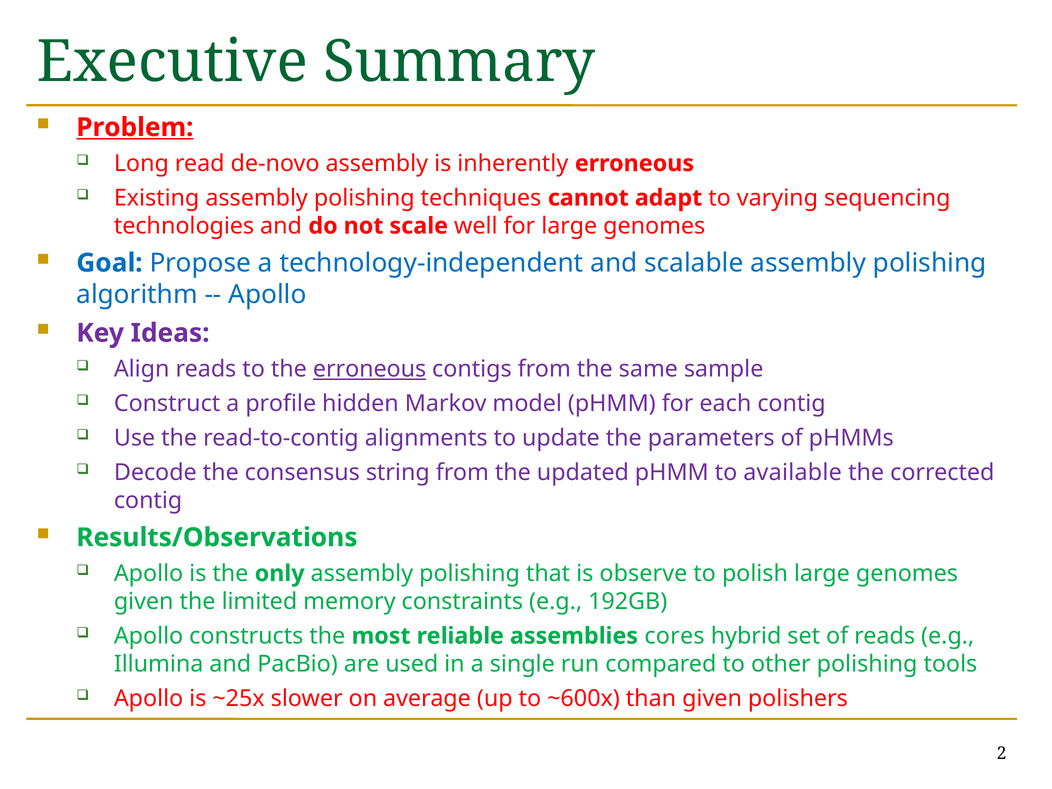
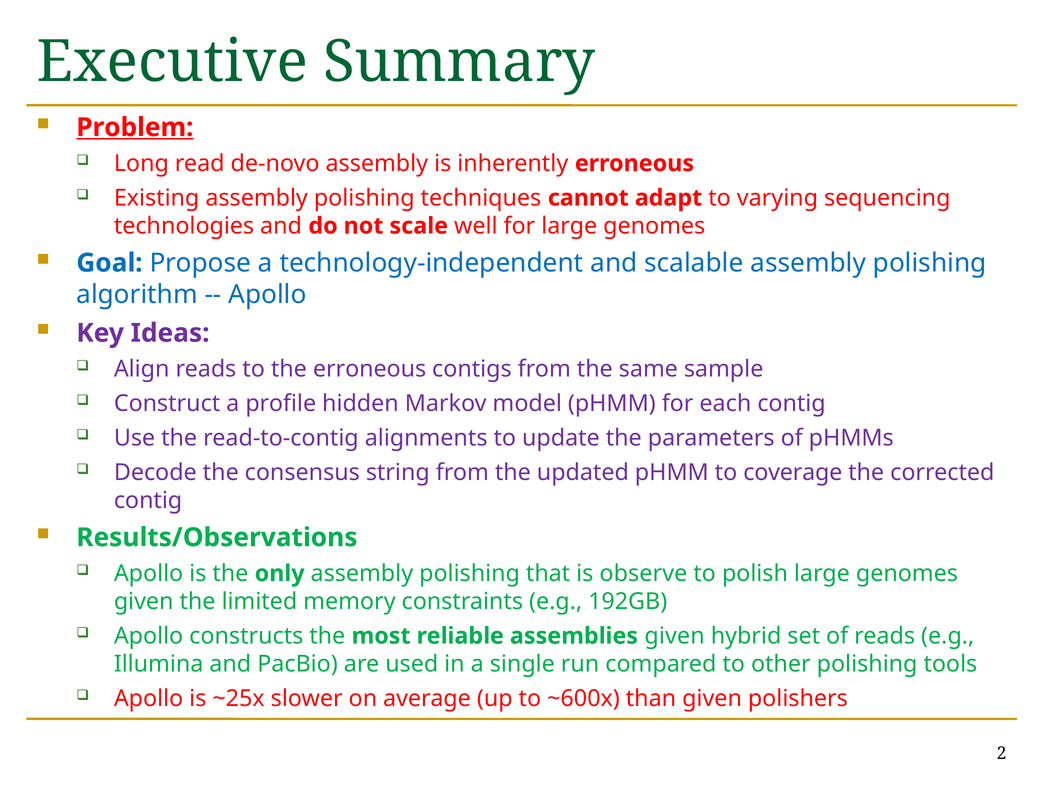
erroneous underline: present -> none (370, 369)
available: available -> coverage (793, 472)
assemblies cores: cores -> given (675, 636)
